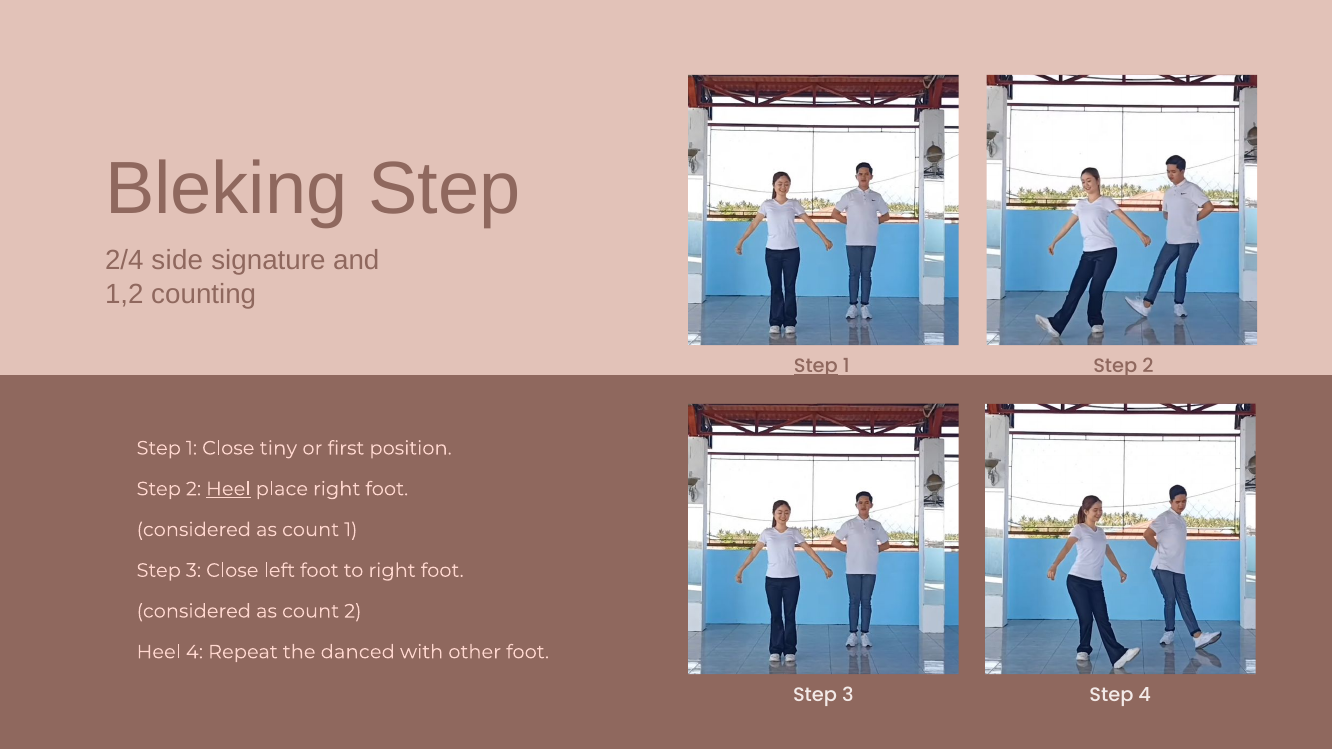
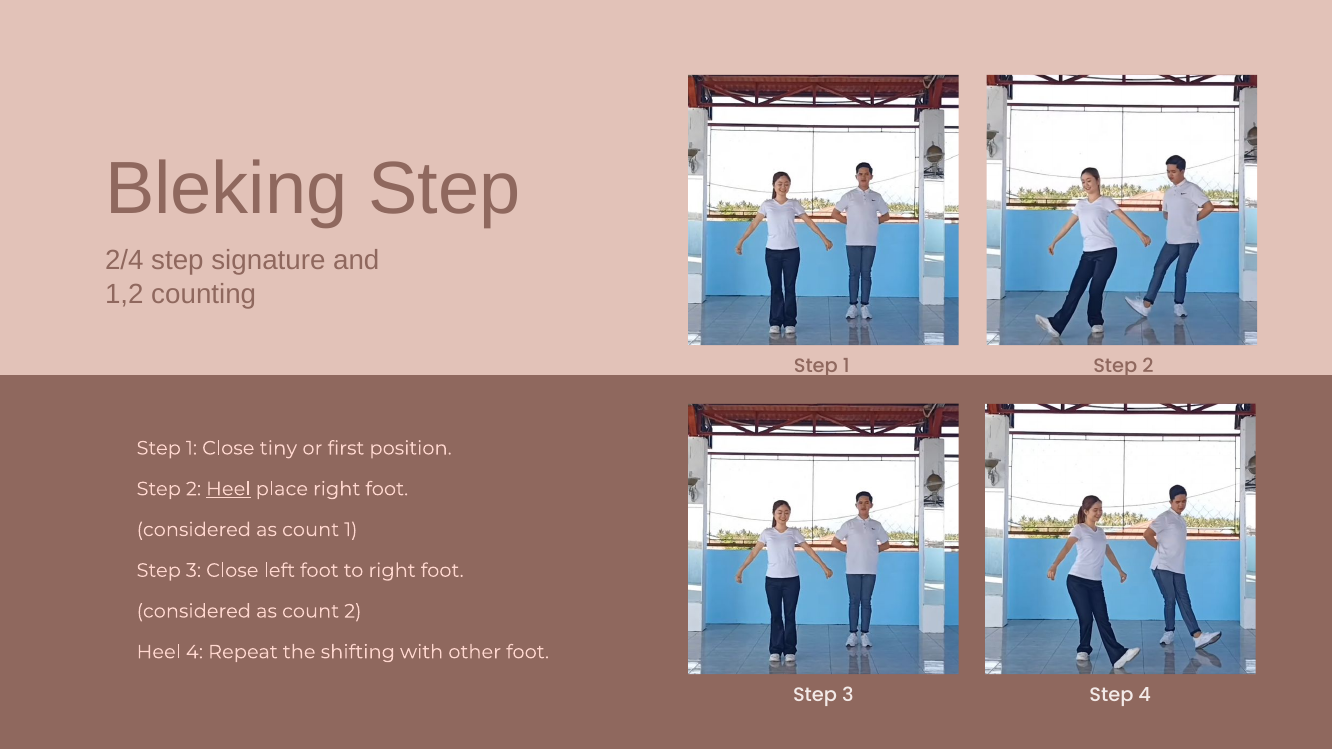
2/4 side: side -> step (177, 261)
Step underline: present -> none (816, 367)
danced: danced -> shifting (358, 652)
